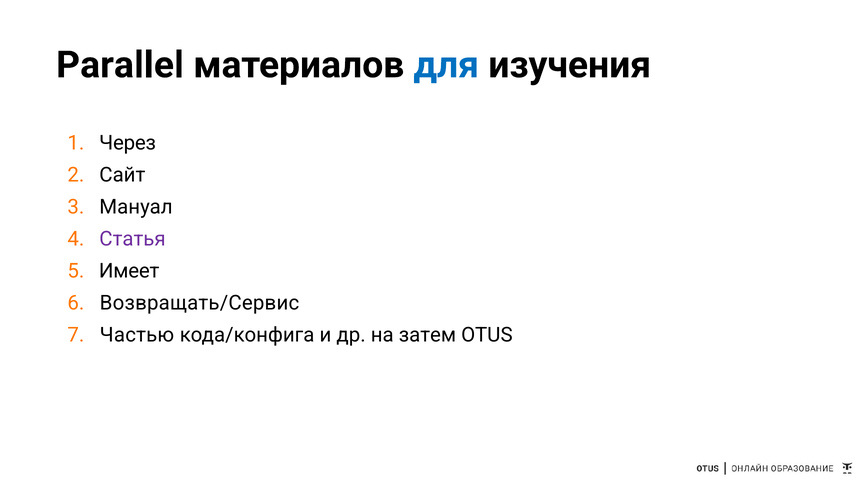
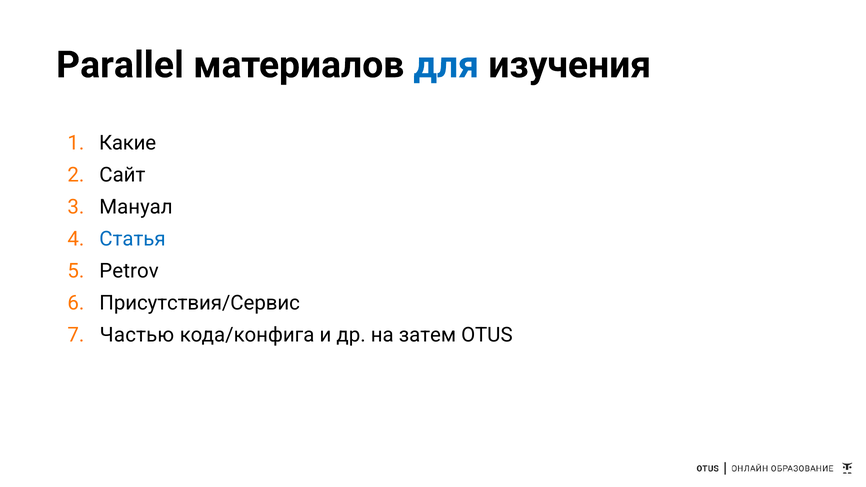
Через: Через -> Какие (128, 143)
Статья colour: purple -> blue (132, 239)
Имеет: Имеет -> Petrov (129, 271)
Возвращать/Сервис: Возвращать/Сервис -> Присутствия/Сервис (200, 303)
